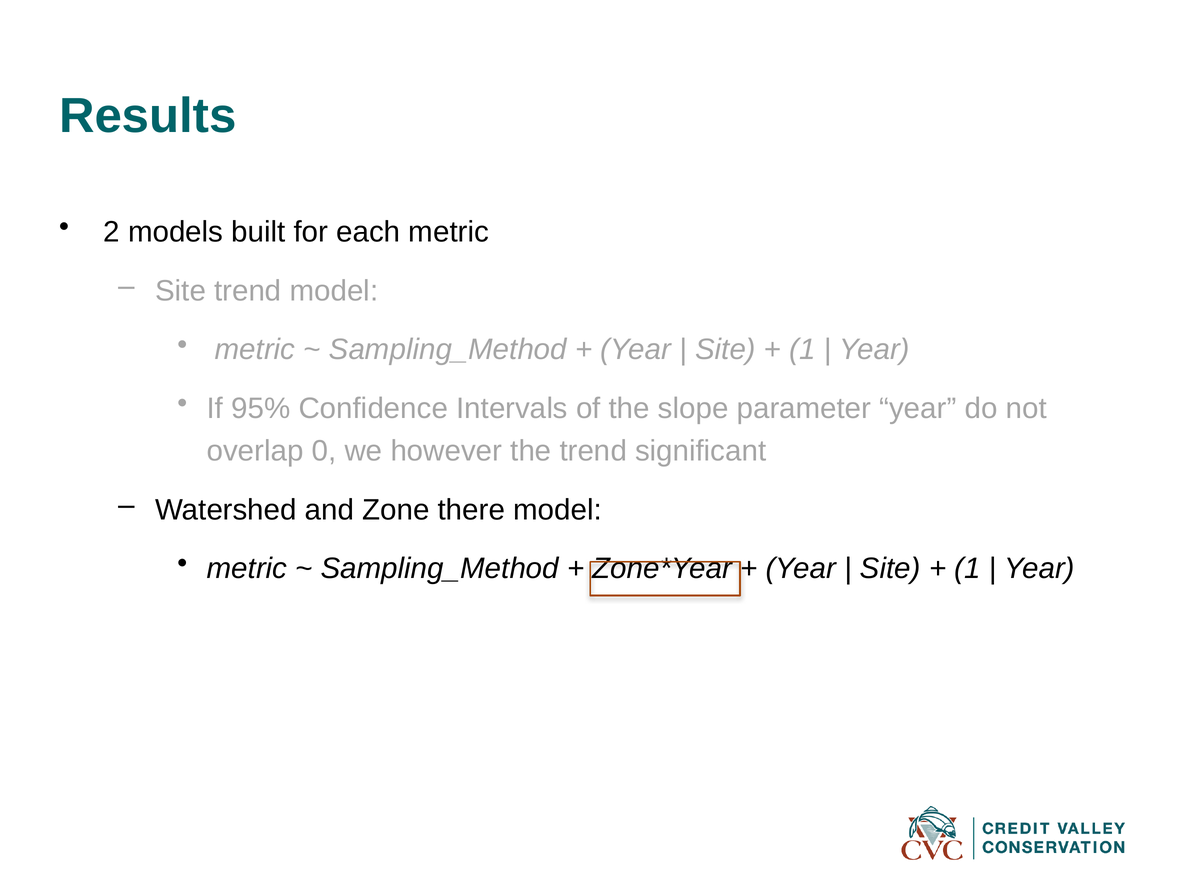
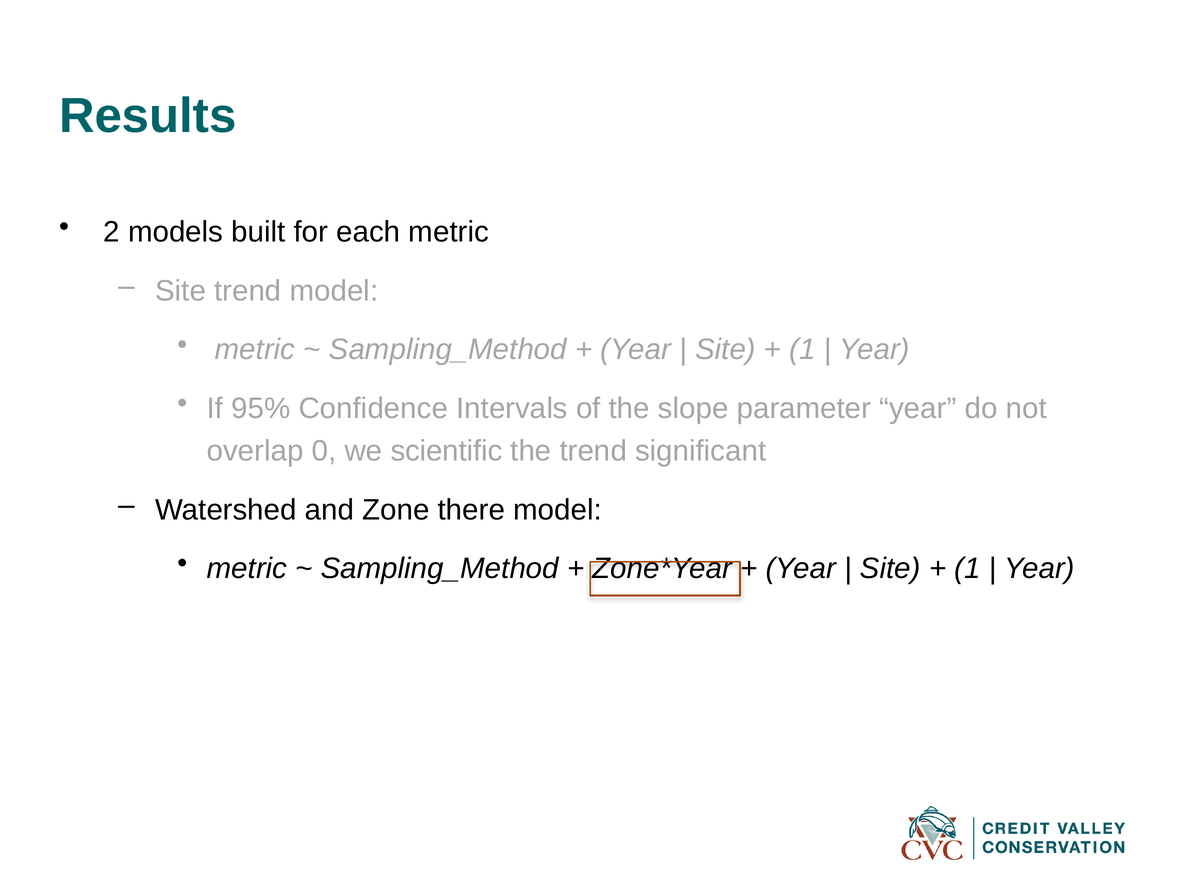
however: however -> scientific (446, 451)
